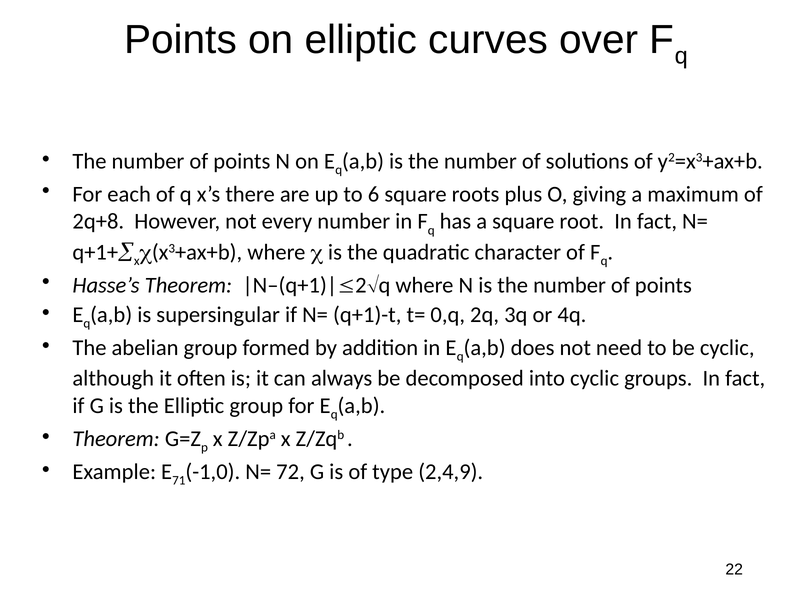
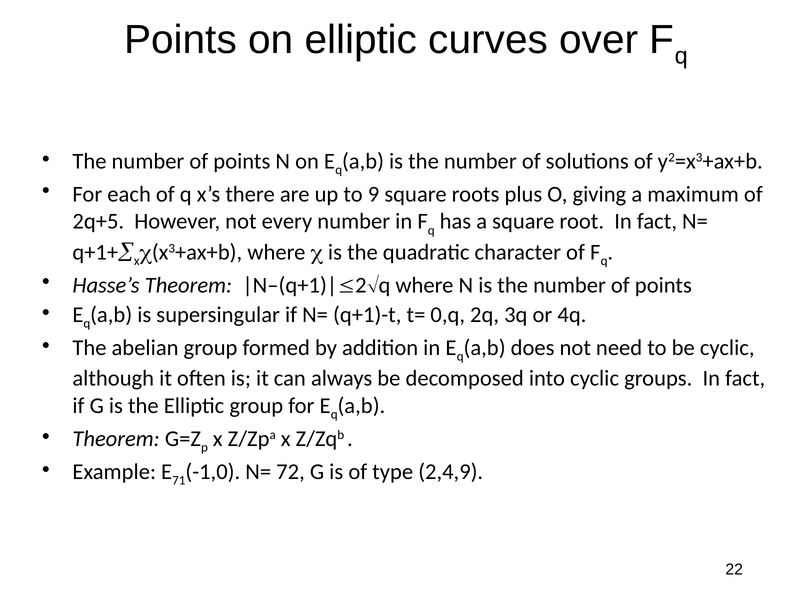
6: 6 -> 9 (374, 194)
2q+8: 2q+8 -> 2q+5 (98, 221)
